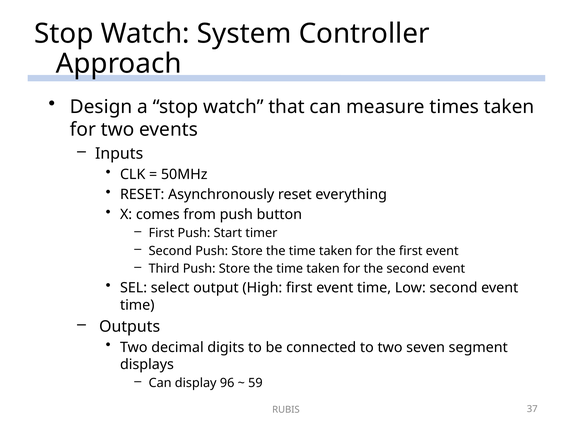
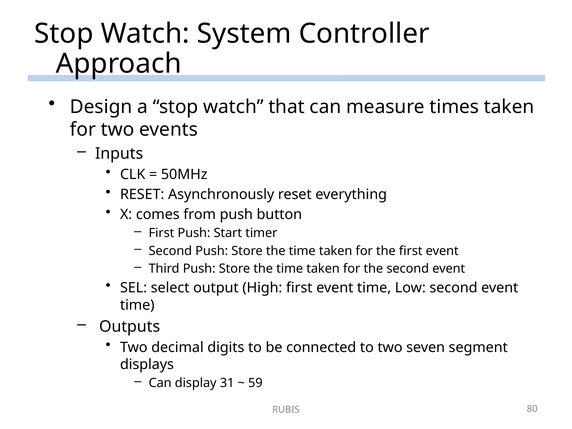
96: 96 -> 31 (227, 383)
37: 37 -> 80 (532, 409)
